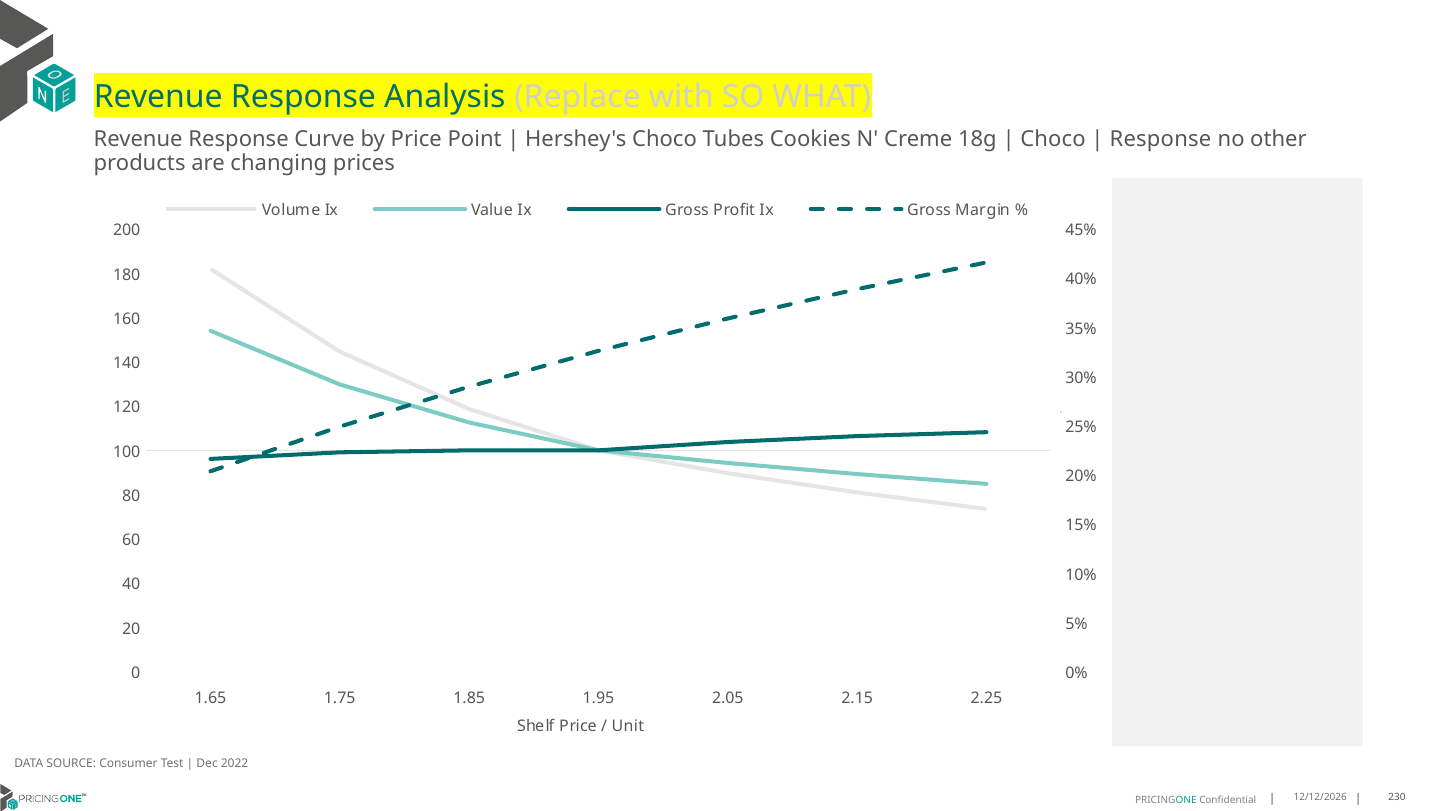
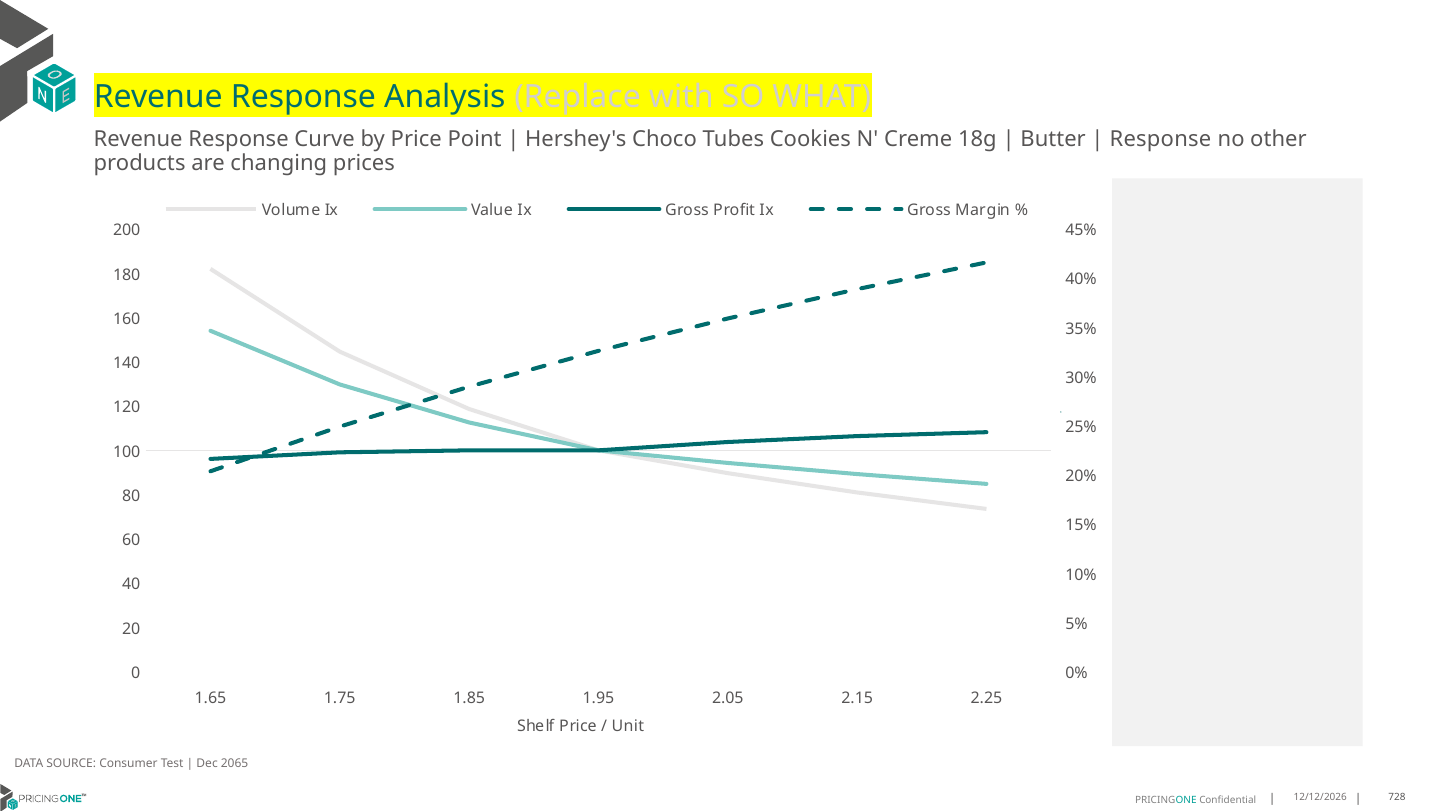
Choco: Choco -> Butter (1053, 139)
2022: 2022 -> 2065 (235, 763)
230: 230 -> 728 (1397, 797)
